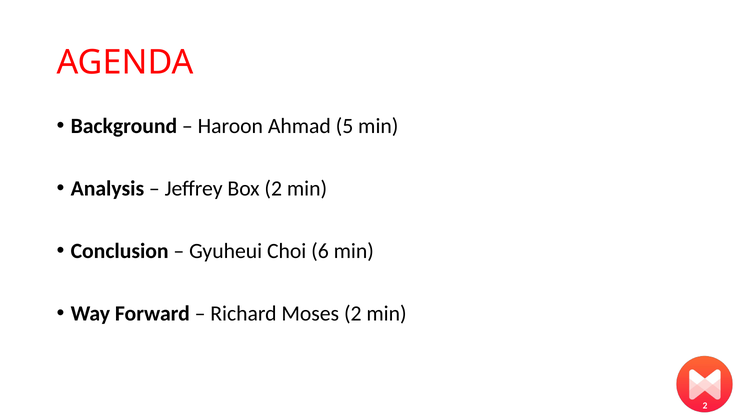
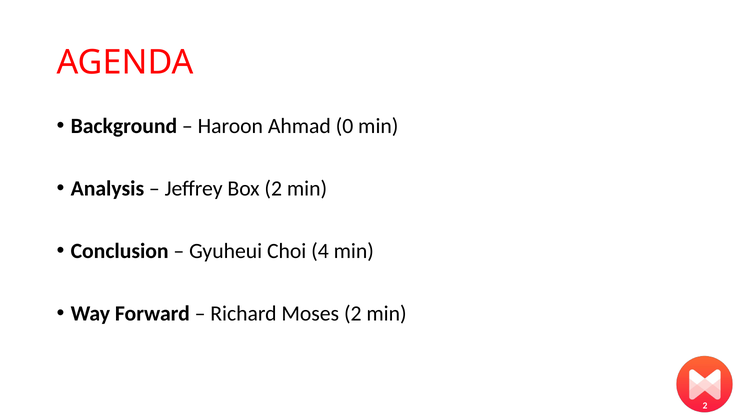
5: 5 -> 0 (345, 126)
6: 6 -> 4 (320, 251)
